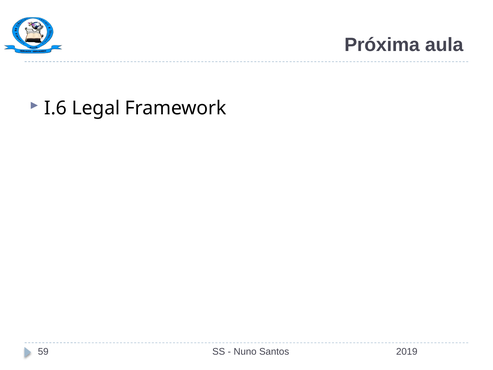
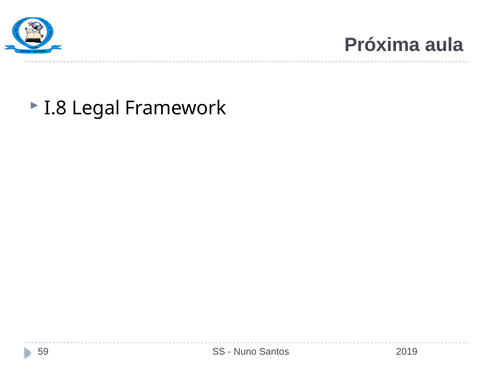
I.6: I.6 -> I.8 (56, 108)
